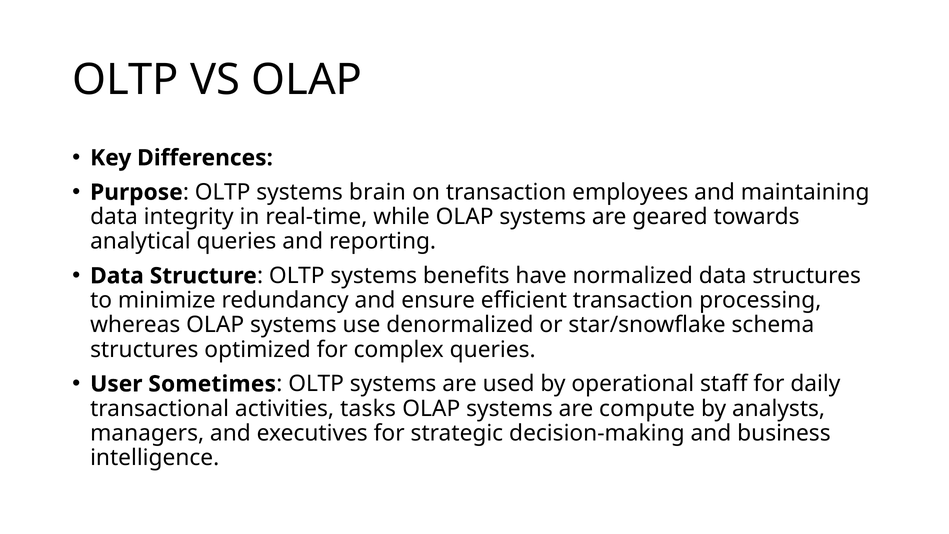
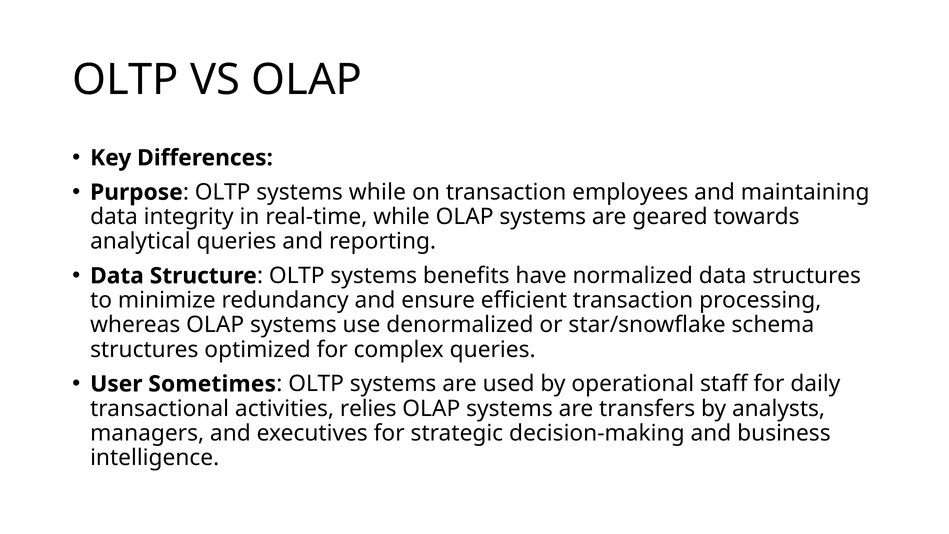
systems brain: brain -> while (377, 192)
tasks: tasks -> relies (368, 408)
compute: compute -> transfers (647, 408)
